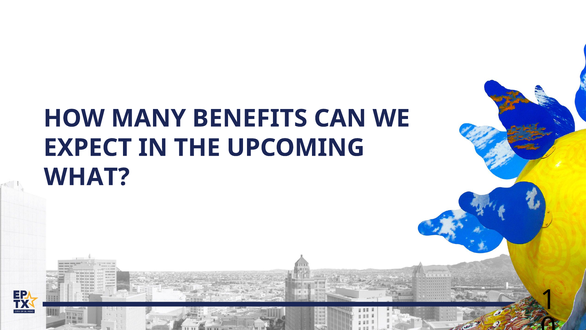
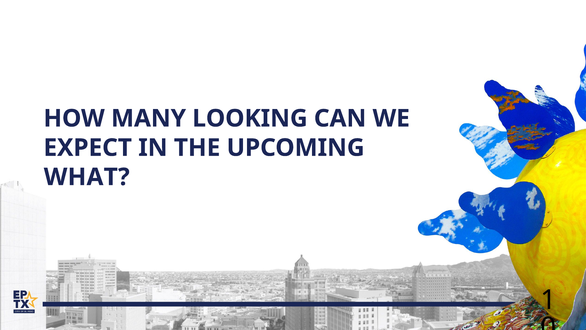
BENEFITS: BENEFITS -> LOOKING (250, 118)
